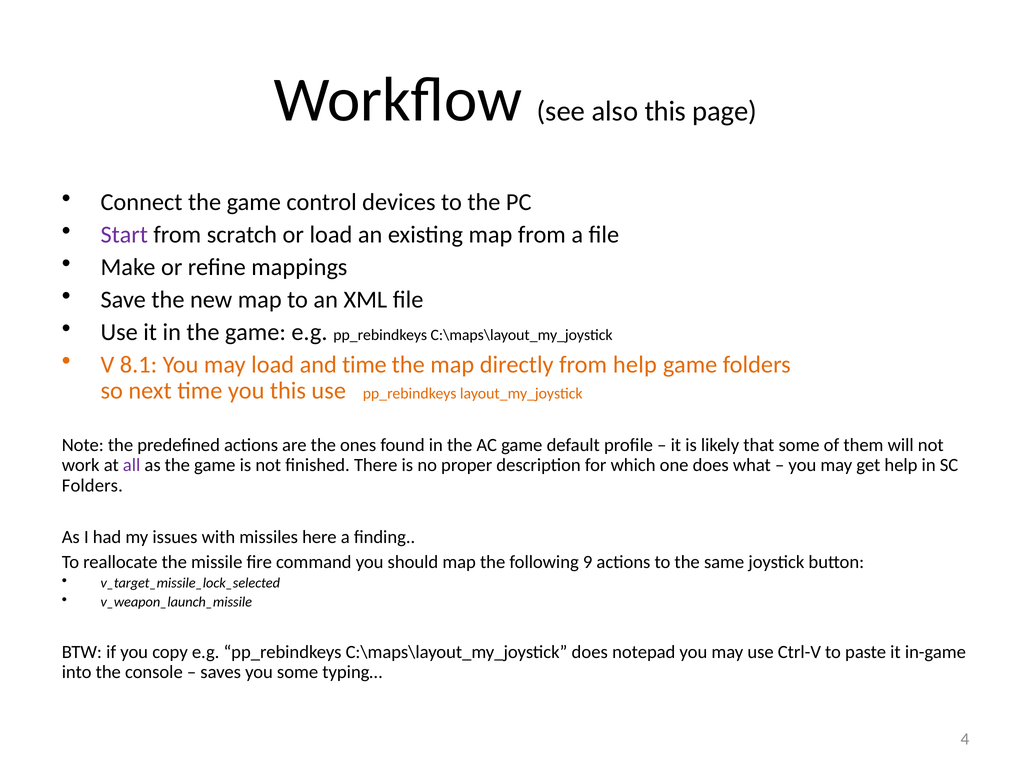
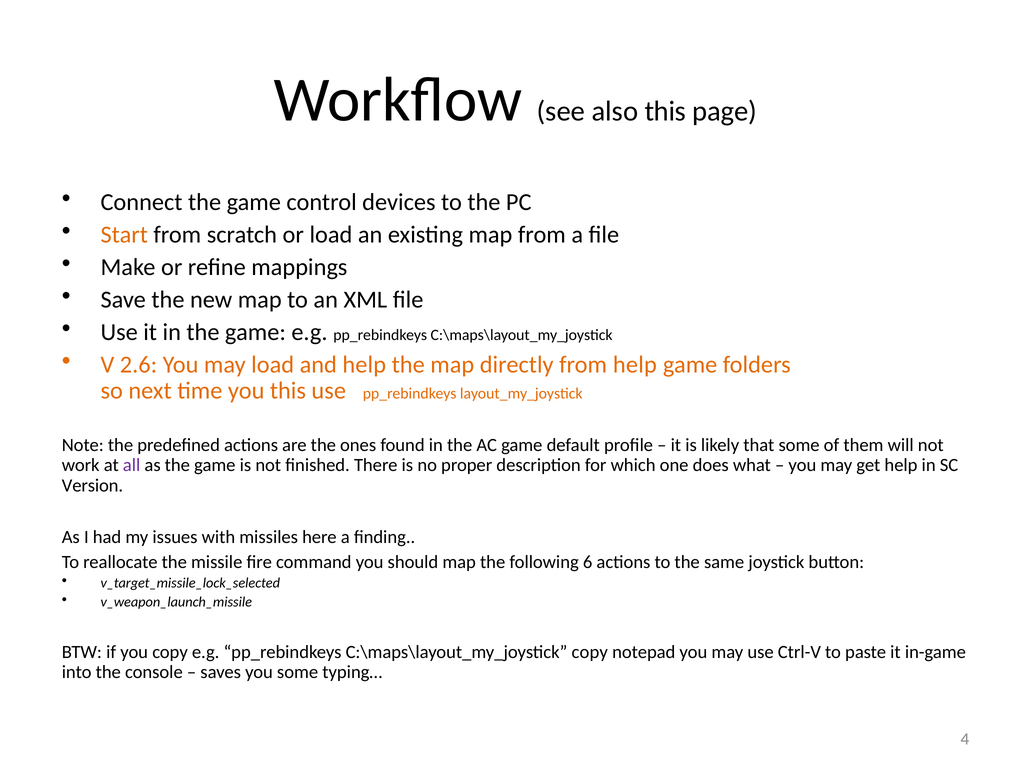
Start colour: purple -> orange (124, 234)
8.1: 8.1 -> 2.6 (138, 364)
and time: time -> help (364, 364)
Folders: Folders -> Version (92, 485)
9: 9 -> 6 (588, 561)
C:\maps\layout_my_joystick does: does -> copy (590, 651)
